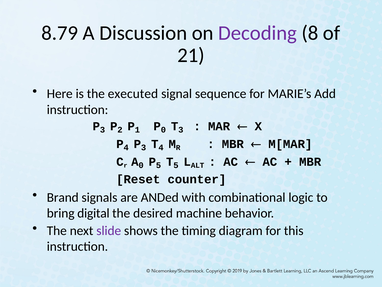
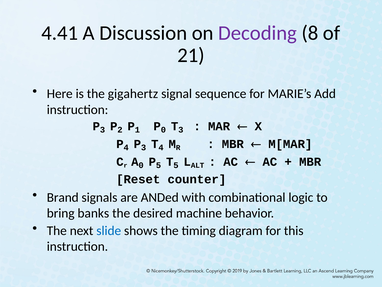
8.79: 8.79 -> 4.41 (60, 33)
executed: executed -> gigahertz (133, 94)
digital: digital -> banks (93, 213)
slide colour: purple -> blue (109, 230)
